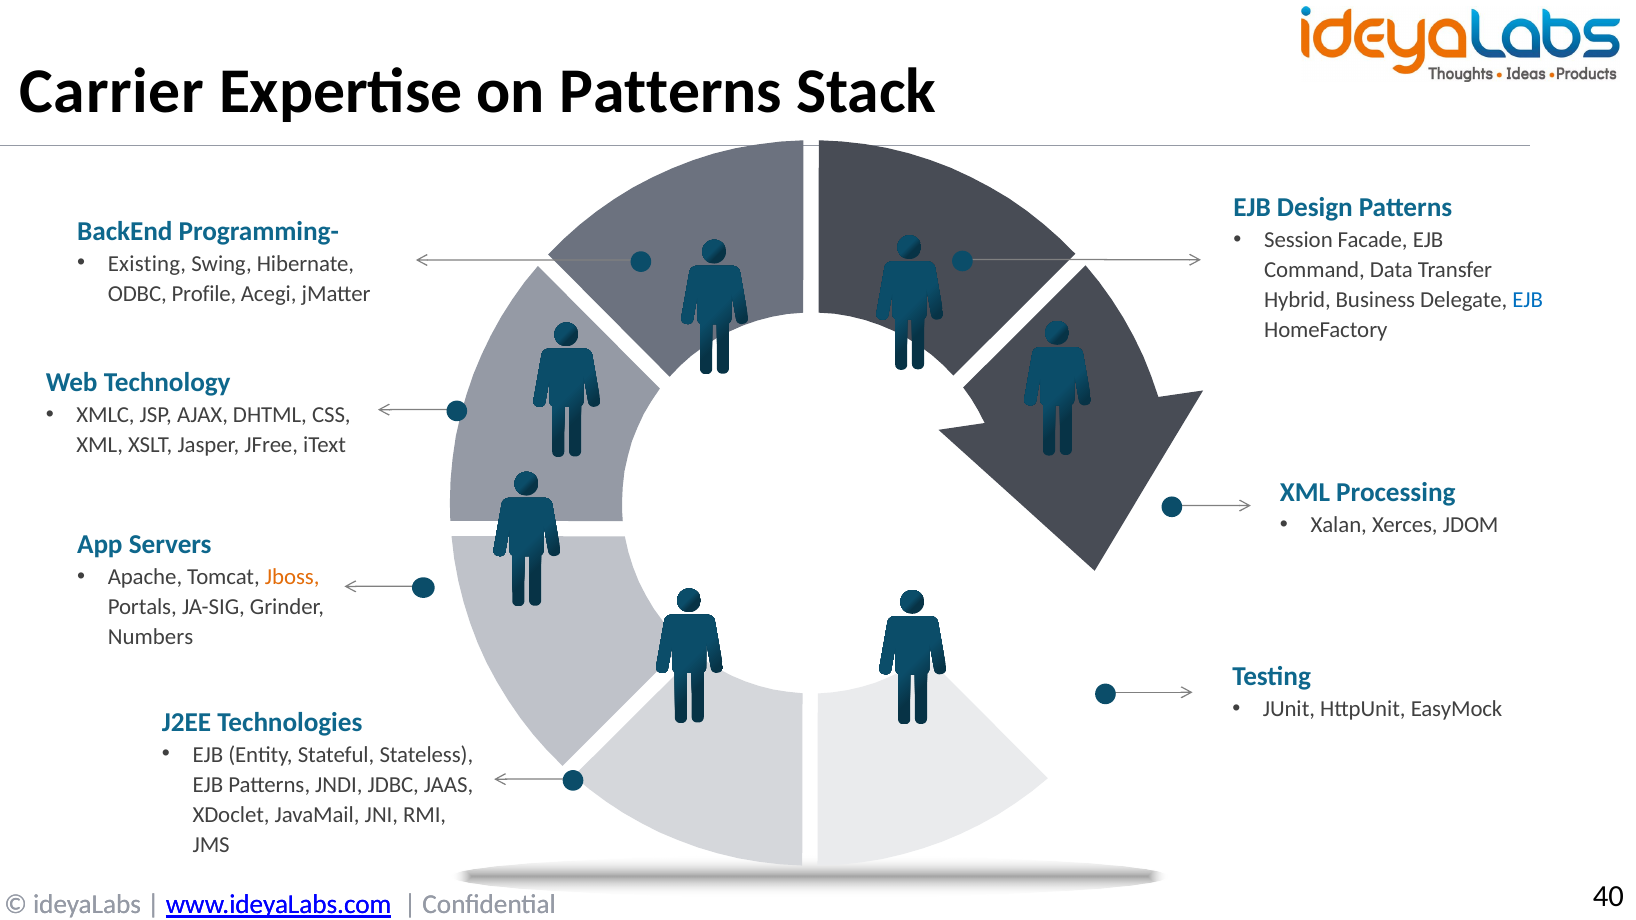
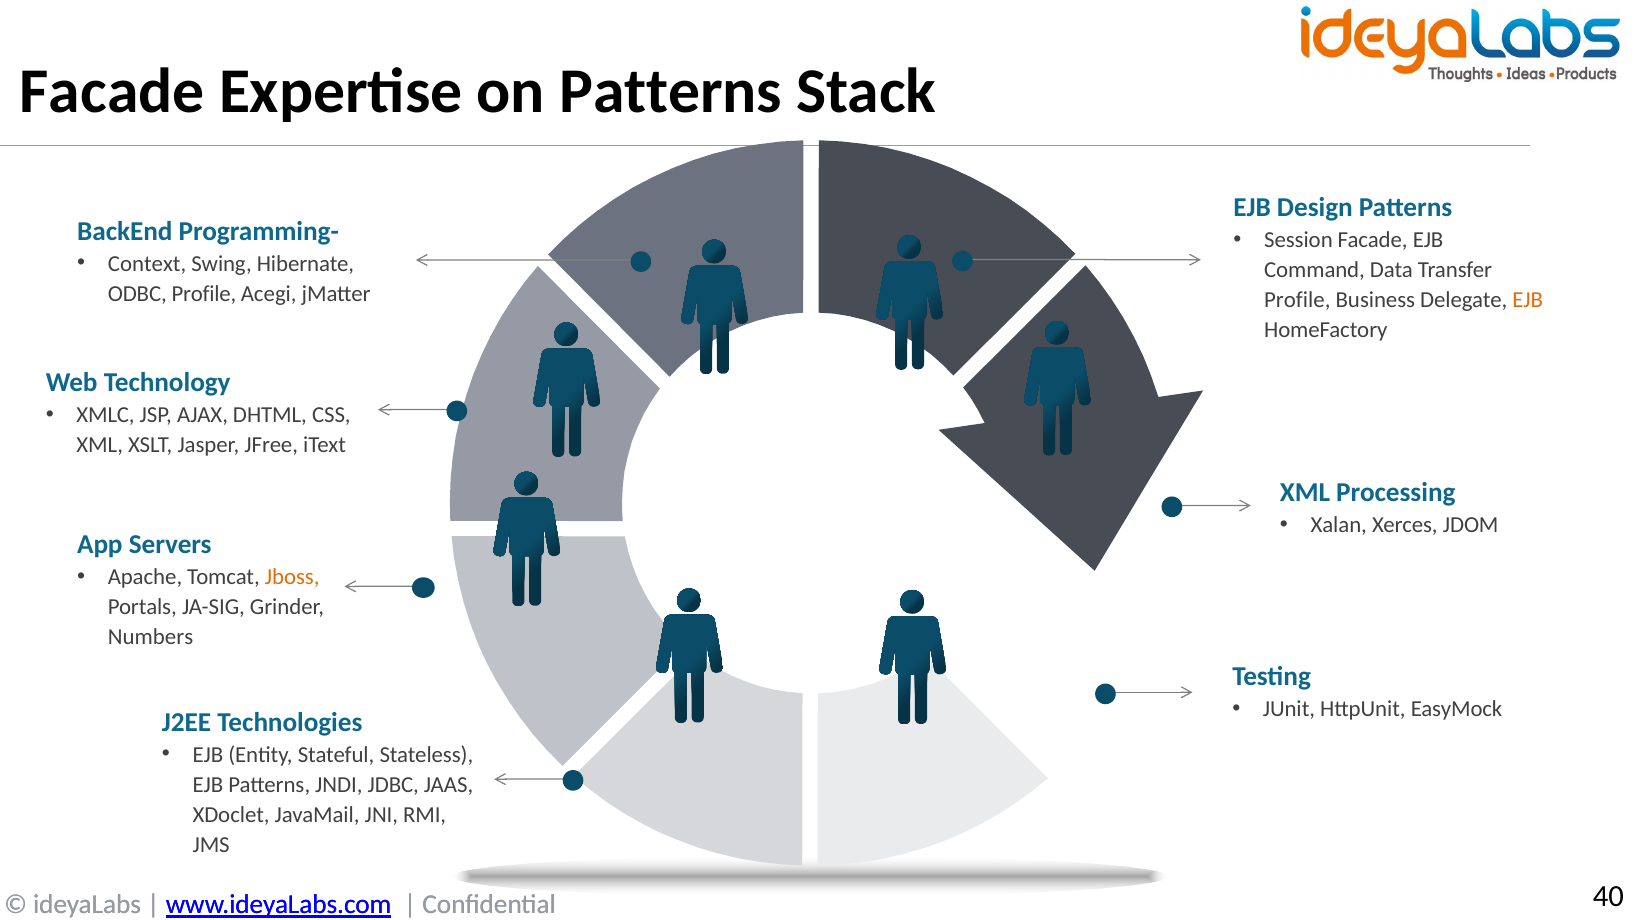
Carrier: Carrier -> Facade (112, 91)
Existing: Existing -> Context (147, 264)
Hybrid: Hybrid -> Profile (1297, 300)
EJB colour: blue -> orange (1528, 300)
